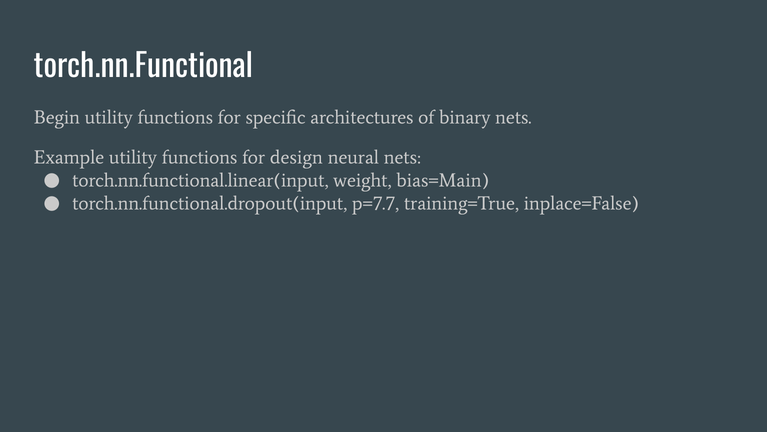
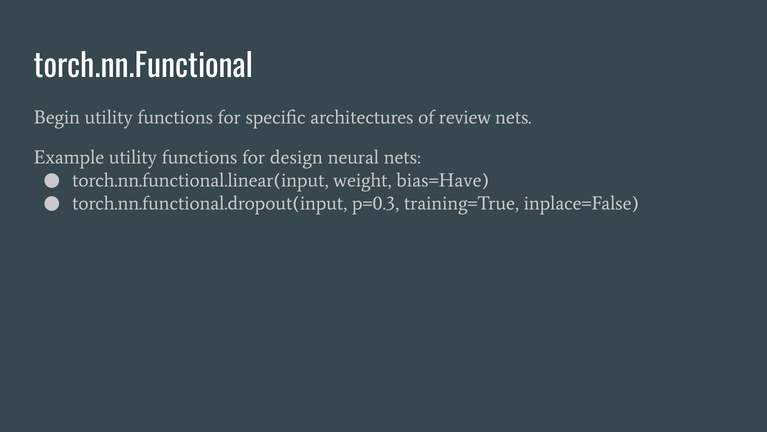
binary: binary -> review (465, 117)
bias=Main: bias=Main -> bias=Have (443, 180)
p=7.7: p=7.7 -> p=0.3 (376, 203)
